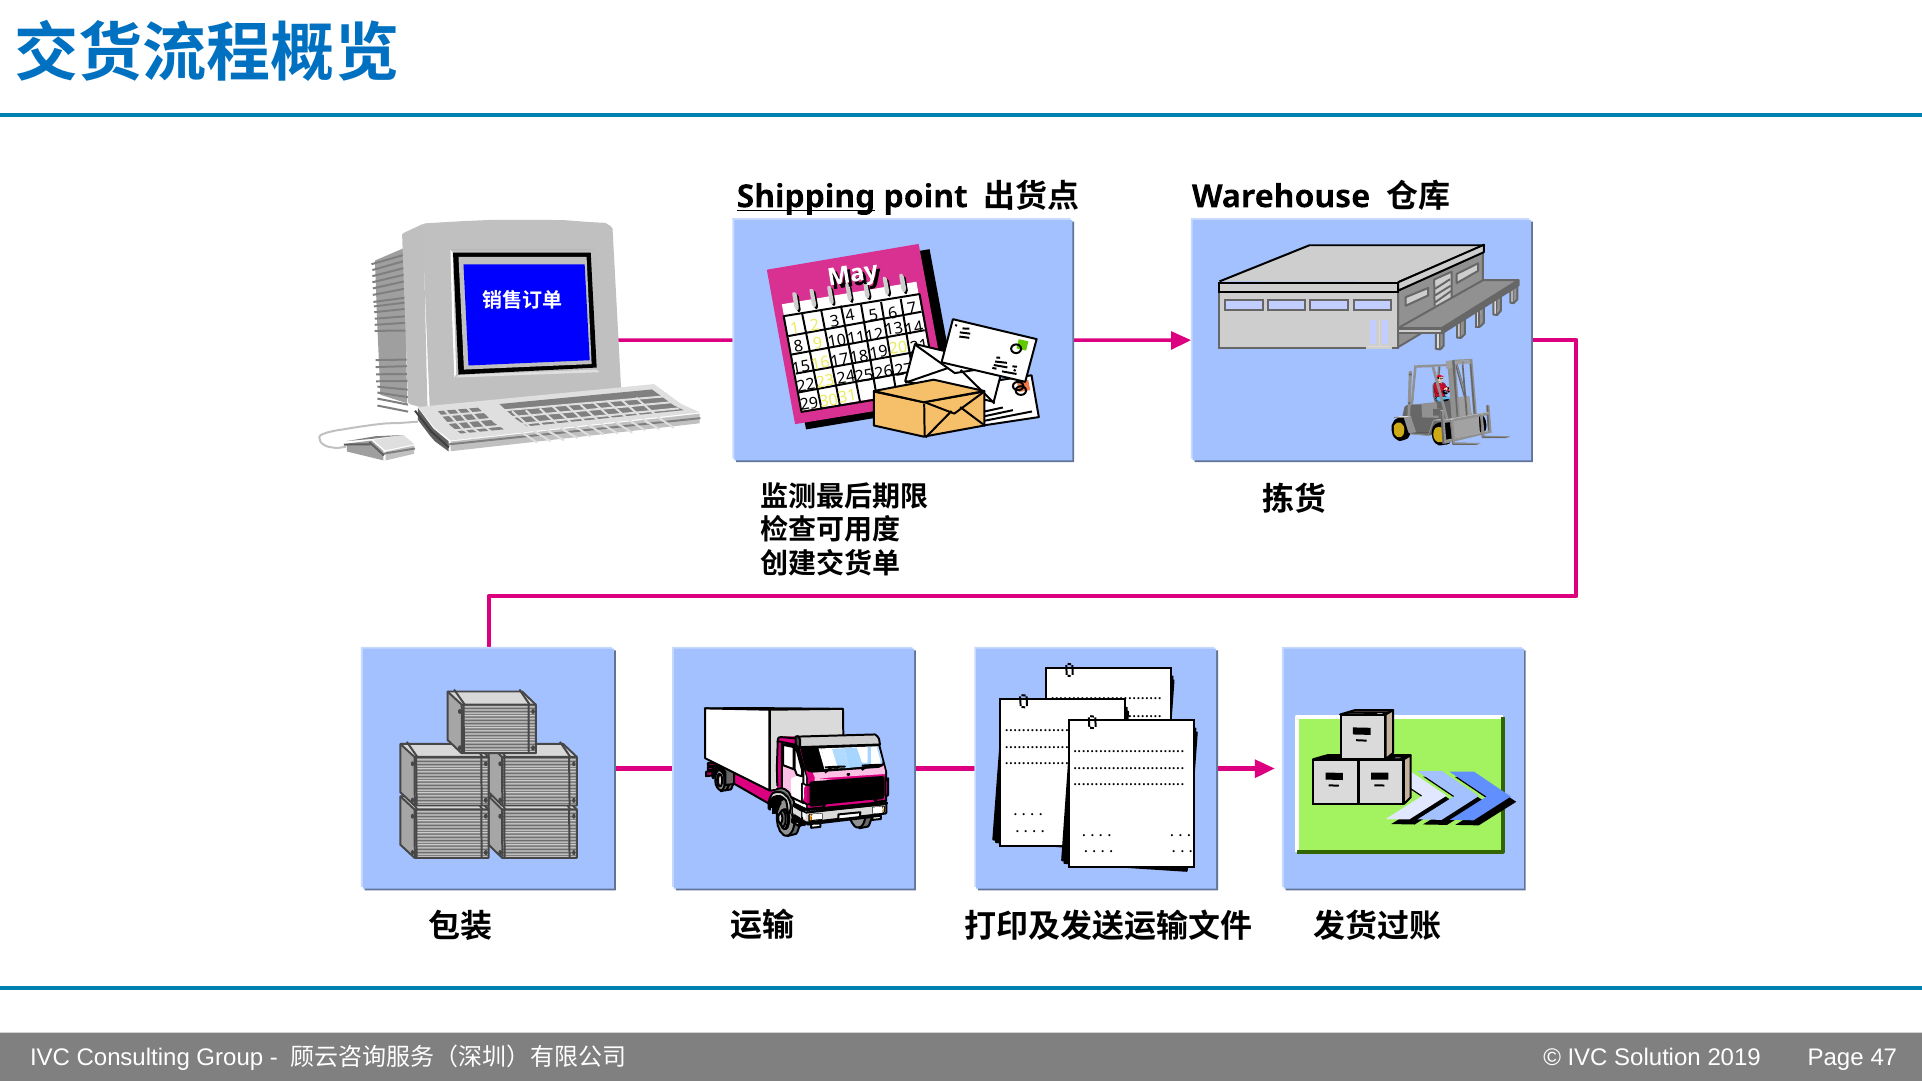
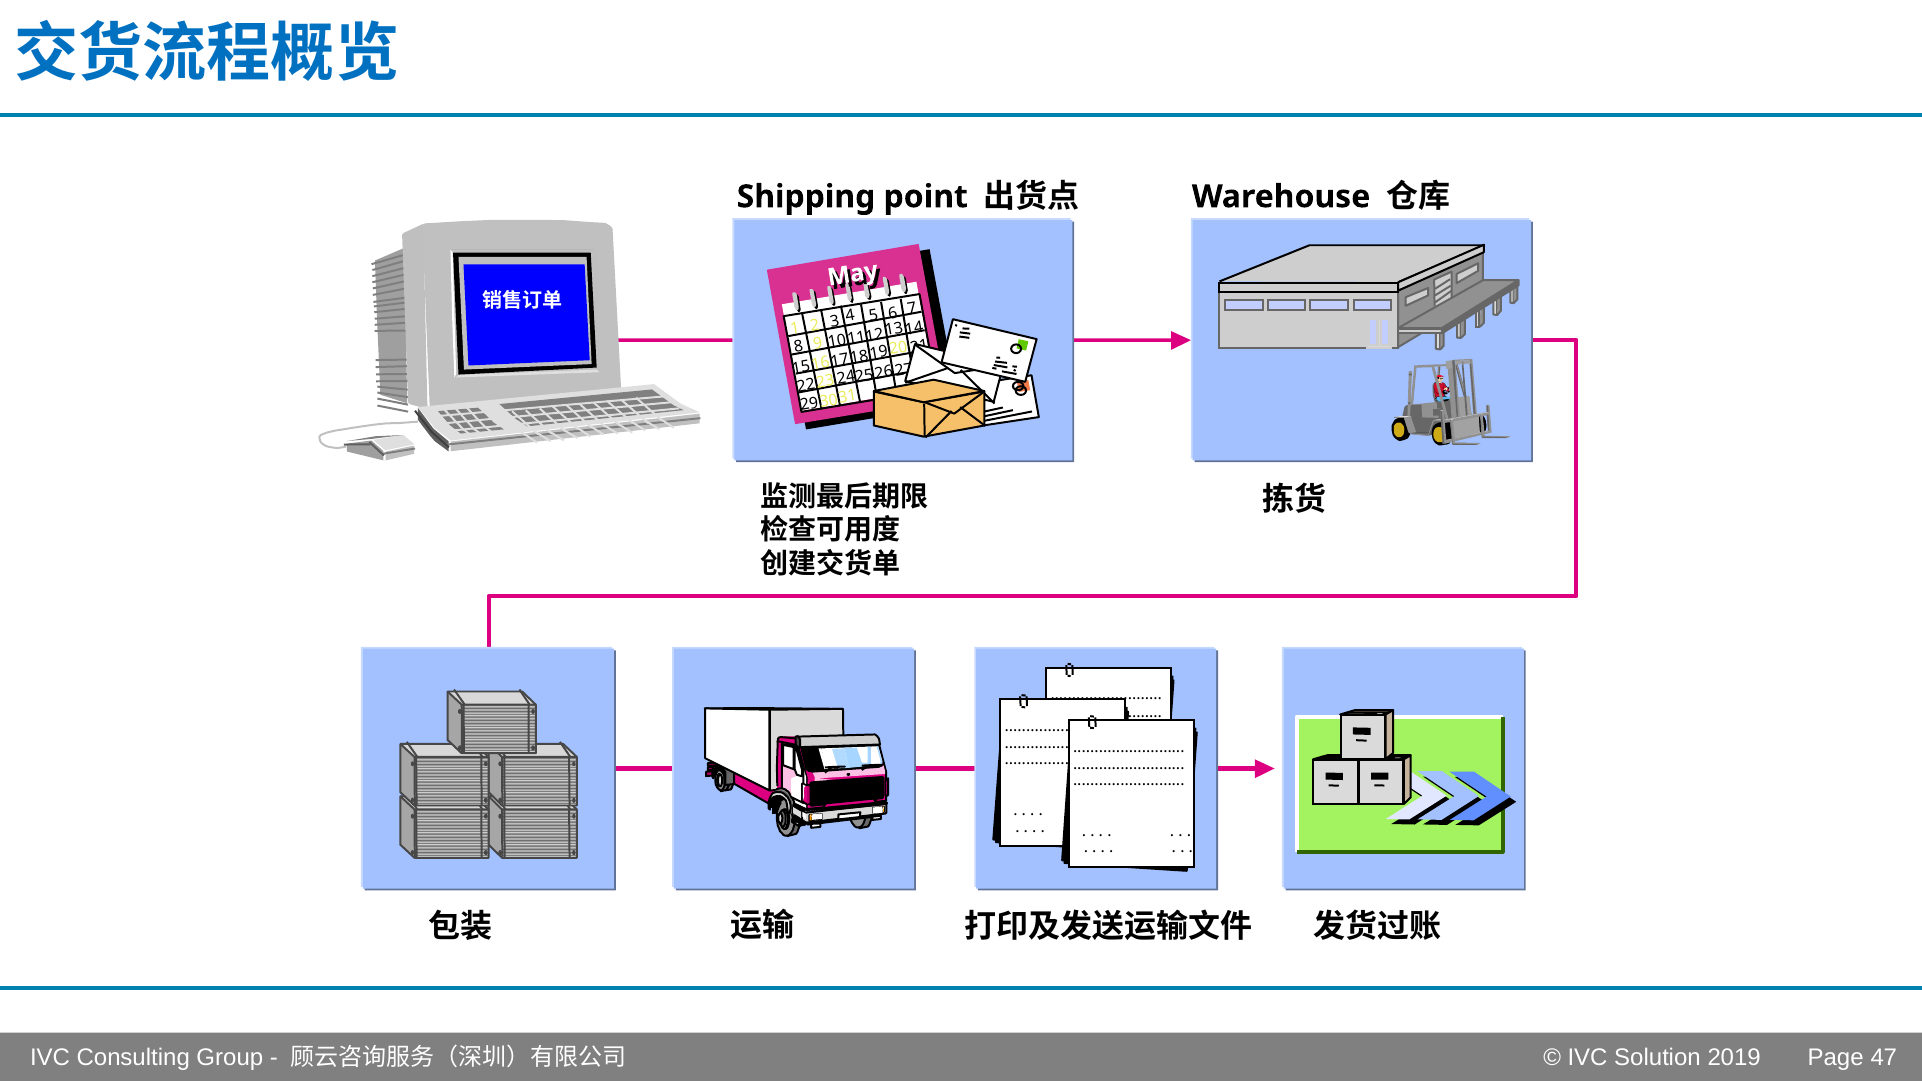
Shipping underline: present -> none (806, 197)
